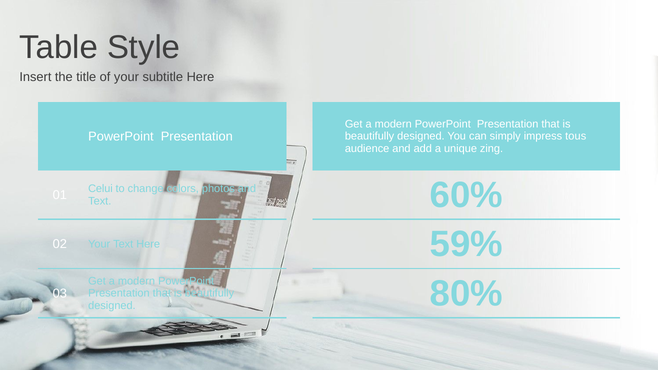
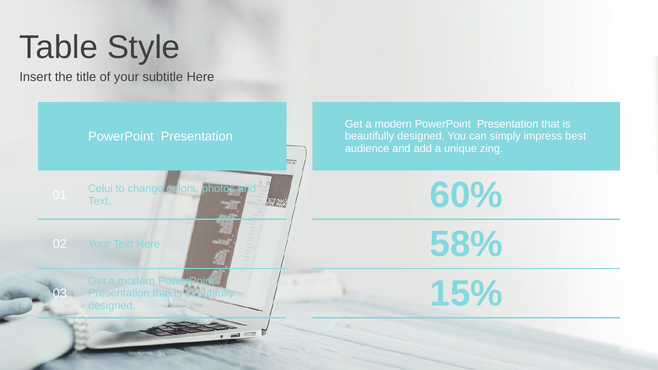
tous: tous -> best (576, 136)
59%: 59% -> 58% (466, 245)
80%: 80% -> 15% (466, 294)
